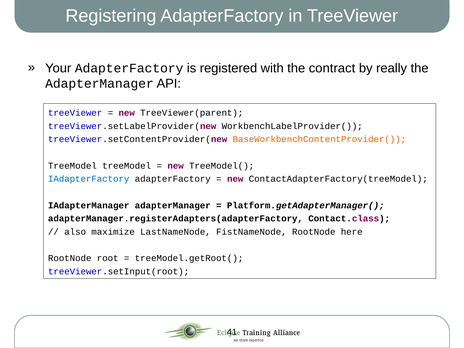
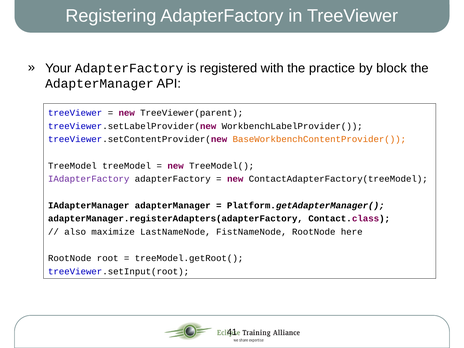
contract: contract -> practice (332, 68)
really: really -> block (392, 68)
IAdapterFactory colour: blue -> purple (89, 179)
